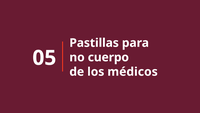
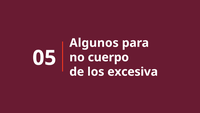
Pastillas: Pastillas -> Algunos (94, 43)
médicos: médicos -> excesiva (133, 71)
